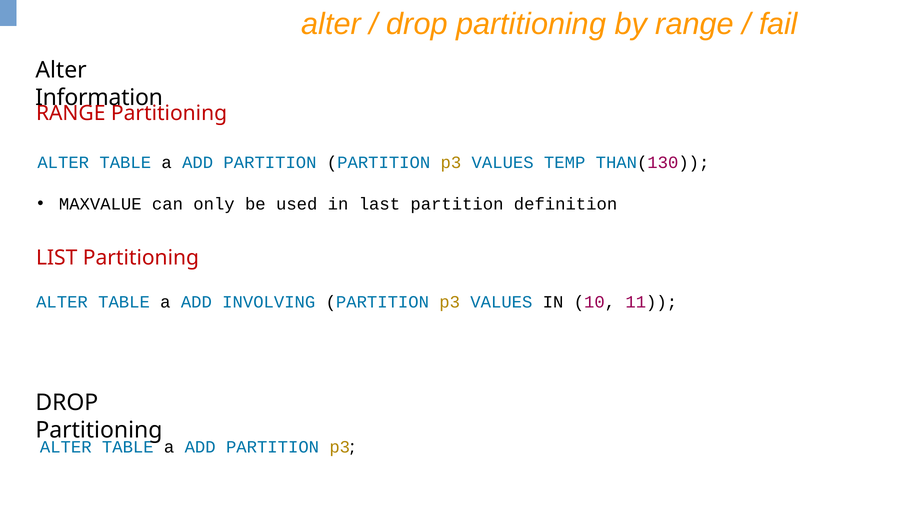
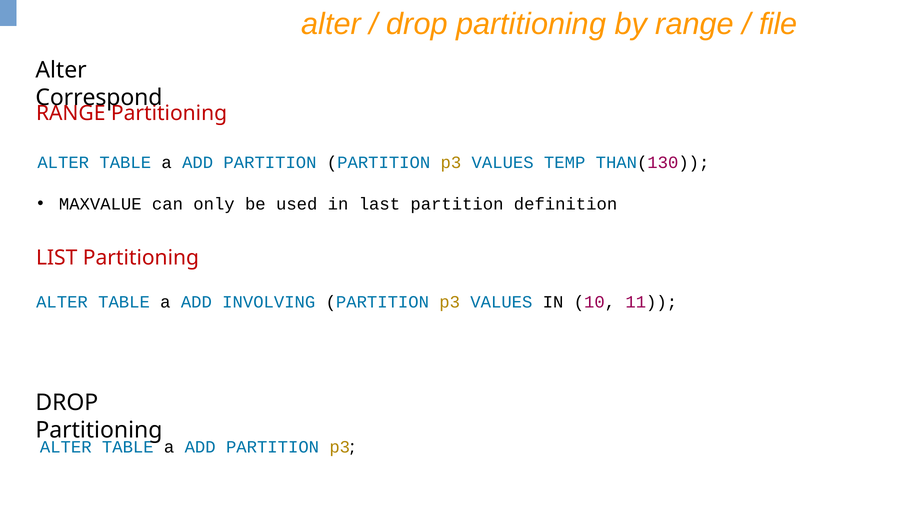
fail: fail -> file (778, 24)
Information: Information -> Correspond (99, 98)
